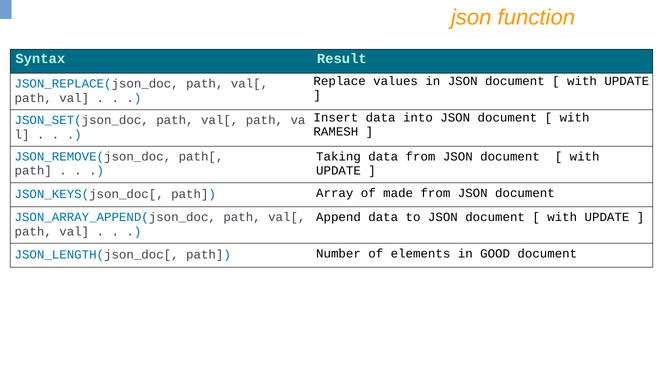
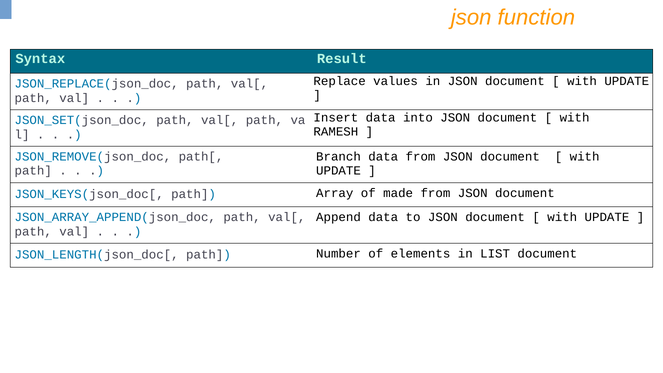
Taking: Taking -> Branch (338, 157)
GOOD: GOOD -> LIST (495, 254)
